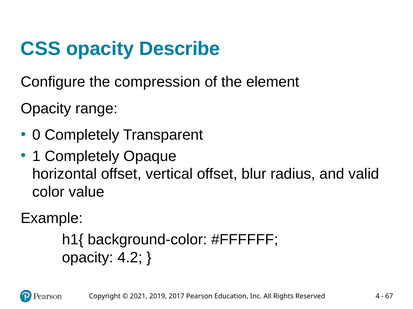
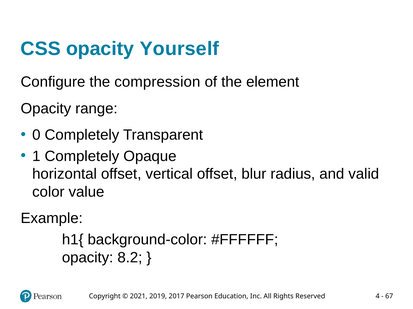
Describe: Describe -> Yourself (179, 49)
4.2: 4.2 -> 8.2 (130, 258)
